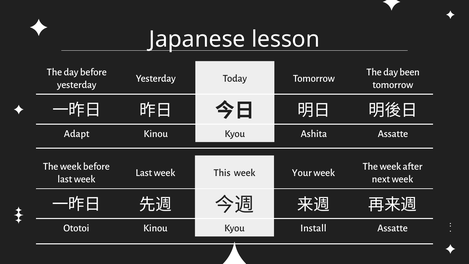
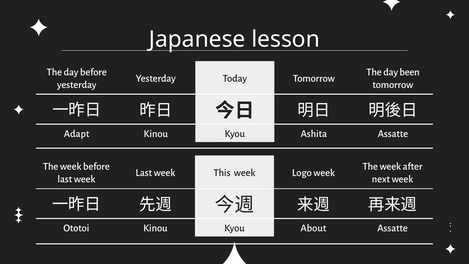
Your: Your -> Logo (302, 173)
Install: Install -> About (313, 228)
